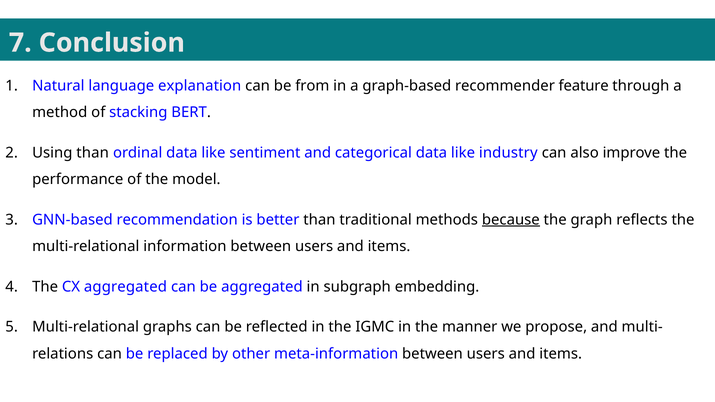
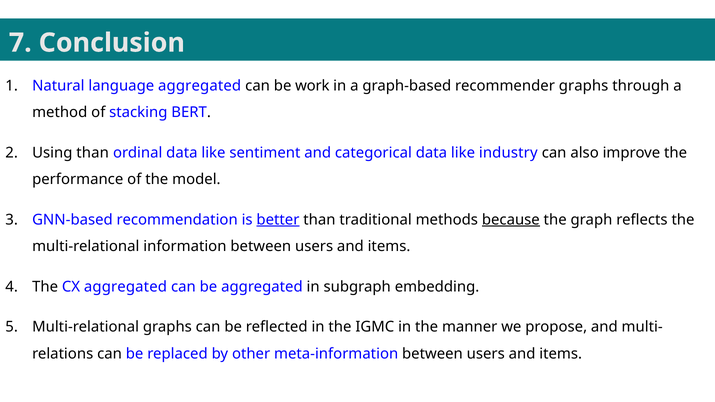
language explanation: explanation -> aggregated (200, 86)
from: from -> work (312, 86)
recommender feature: feature -> graphs (584, 86)
better underline: none -> present (278, 220)
